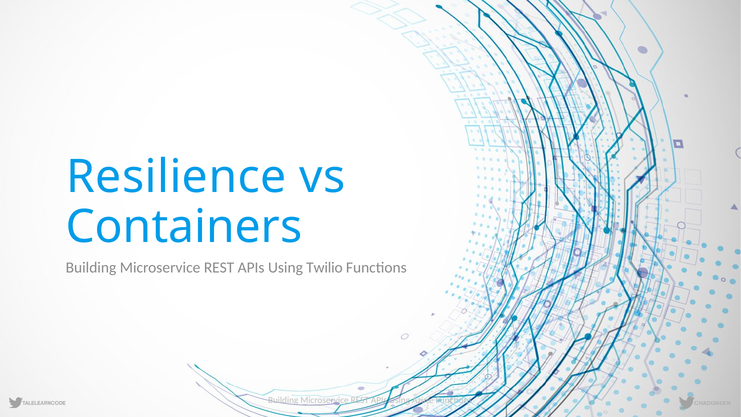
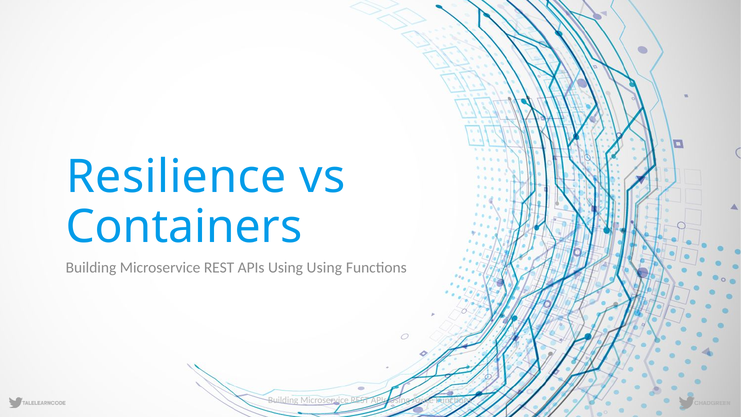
Using Twilio: Twilio -> Using (324, 268)
